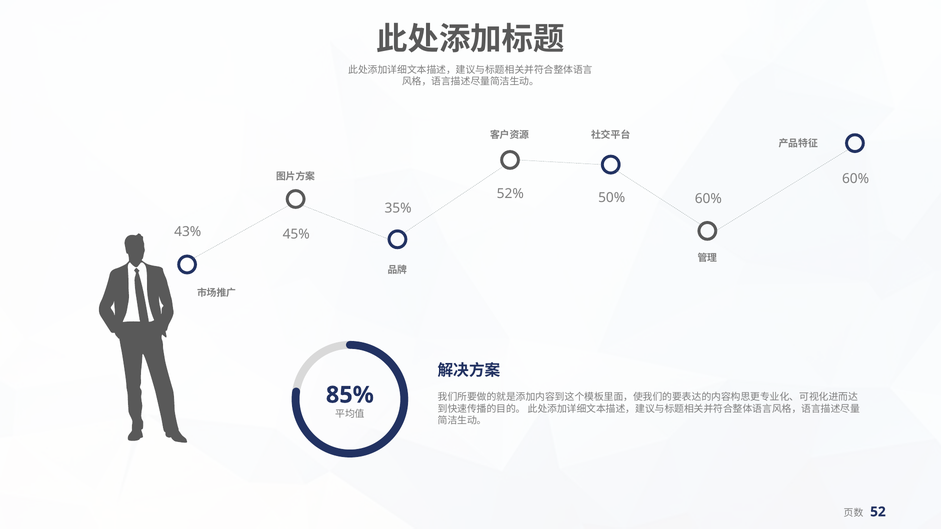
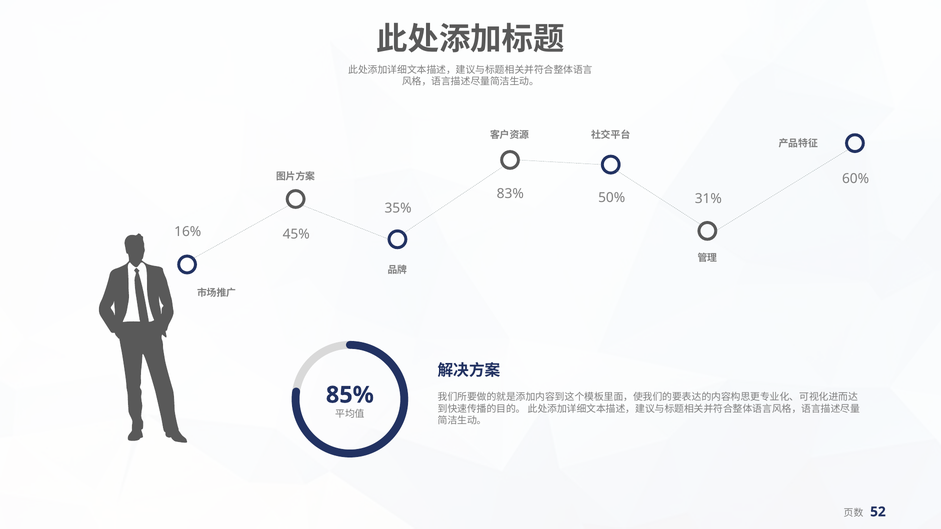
52%: 52% -> 83% (510, 194)
50% 60%: 60% -> 31% (708, 199)
43%: 43% -> 16% (188, 232)
